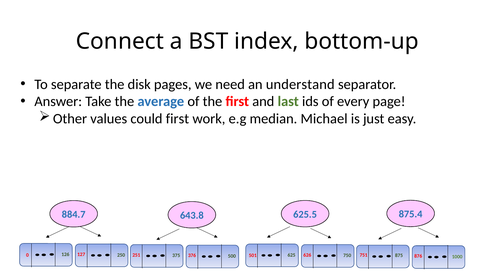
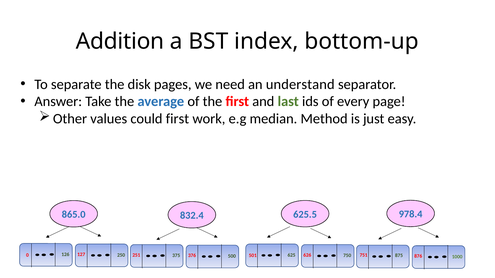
Connect: Connect -> Addition (120, 42)
Michael: Michael -> Method (324, 119)
884.7: 884.7 -> 865.0 (74, 215)
643.8: 643.8 -> 832.4 (192, 216)
875.4: 875.4 -> 978.4 (411, 215)
